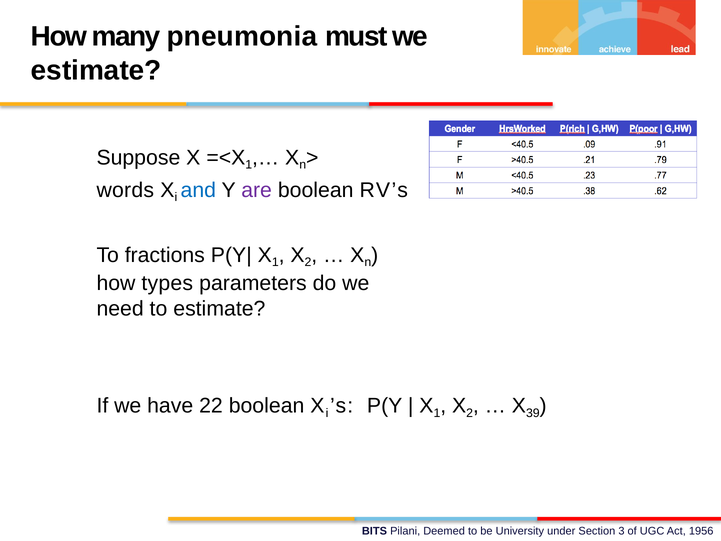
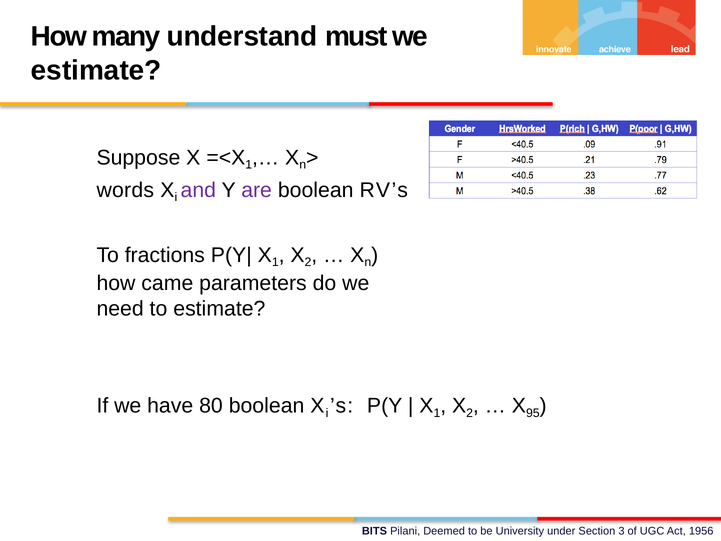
pneumonia: pneumonia -> understand (242, 37)
and colour: blue -> purple (198, 190)
types: types -> came (167, 283)
22: 22 -> 80 (211, 406)
39: 39 -> 95 (533, 413)
